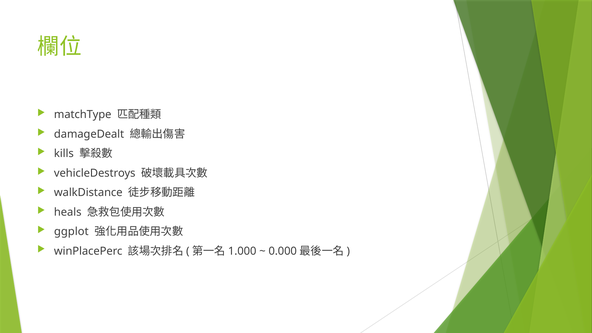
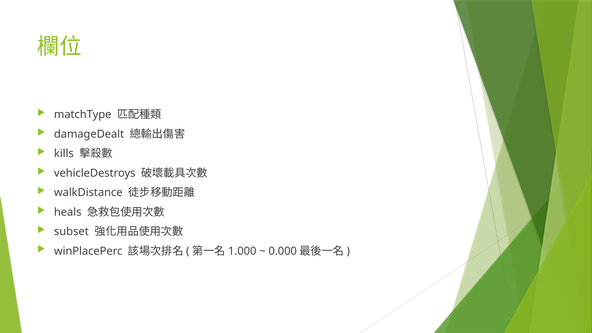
ggplot: ggplot -> subset (71, 232)
